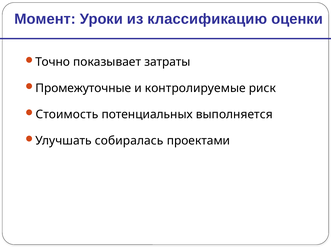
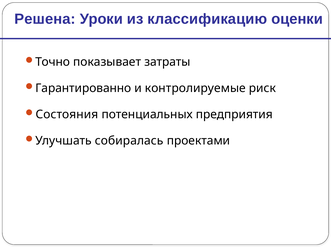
Момент: Момент -> Решена (45, 19)
Промежуточные: Промежуточные -> Гарантированно (83, 88)
Стоимость: Стоимость -> Состояния (67, 115)
выполняется: выполняется -> предприятия (234, 115)
